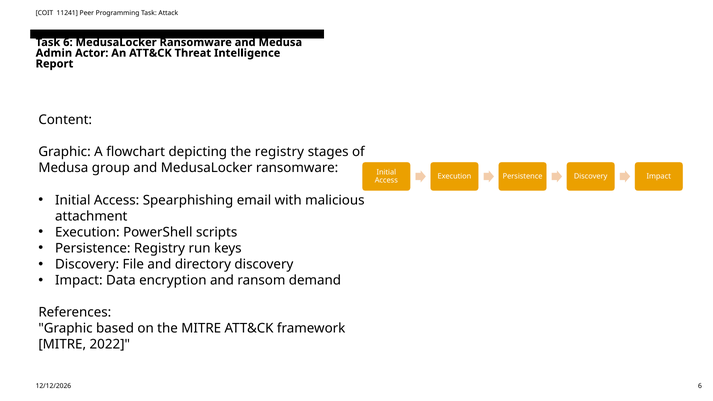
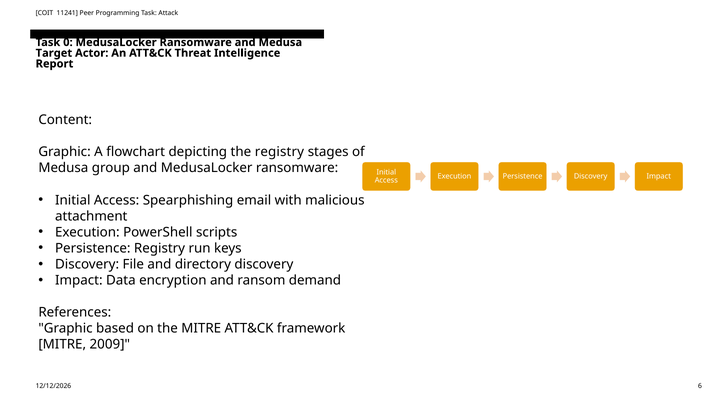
Task 6: 6 -> 0 (68, 42)
Admin: Admin -> Target (54, 53)
2022: 2022 -> 2009 (110, 345)
